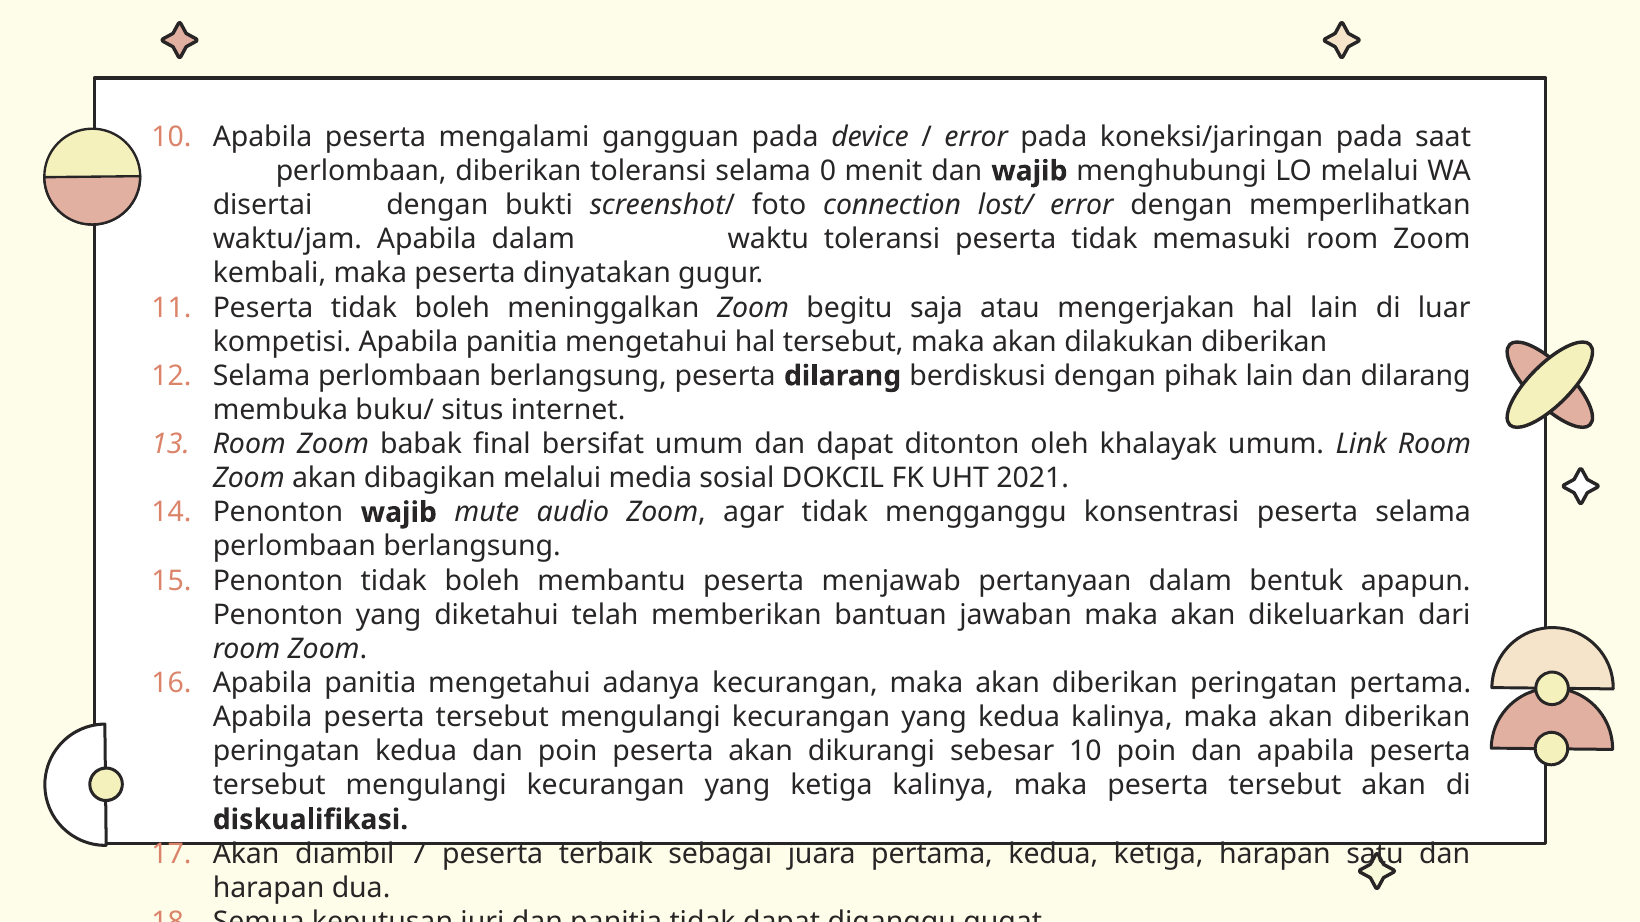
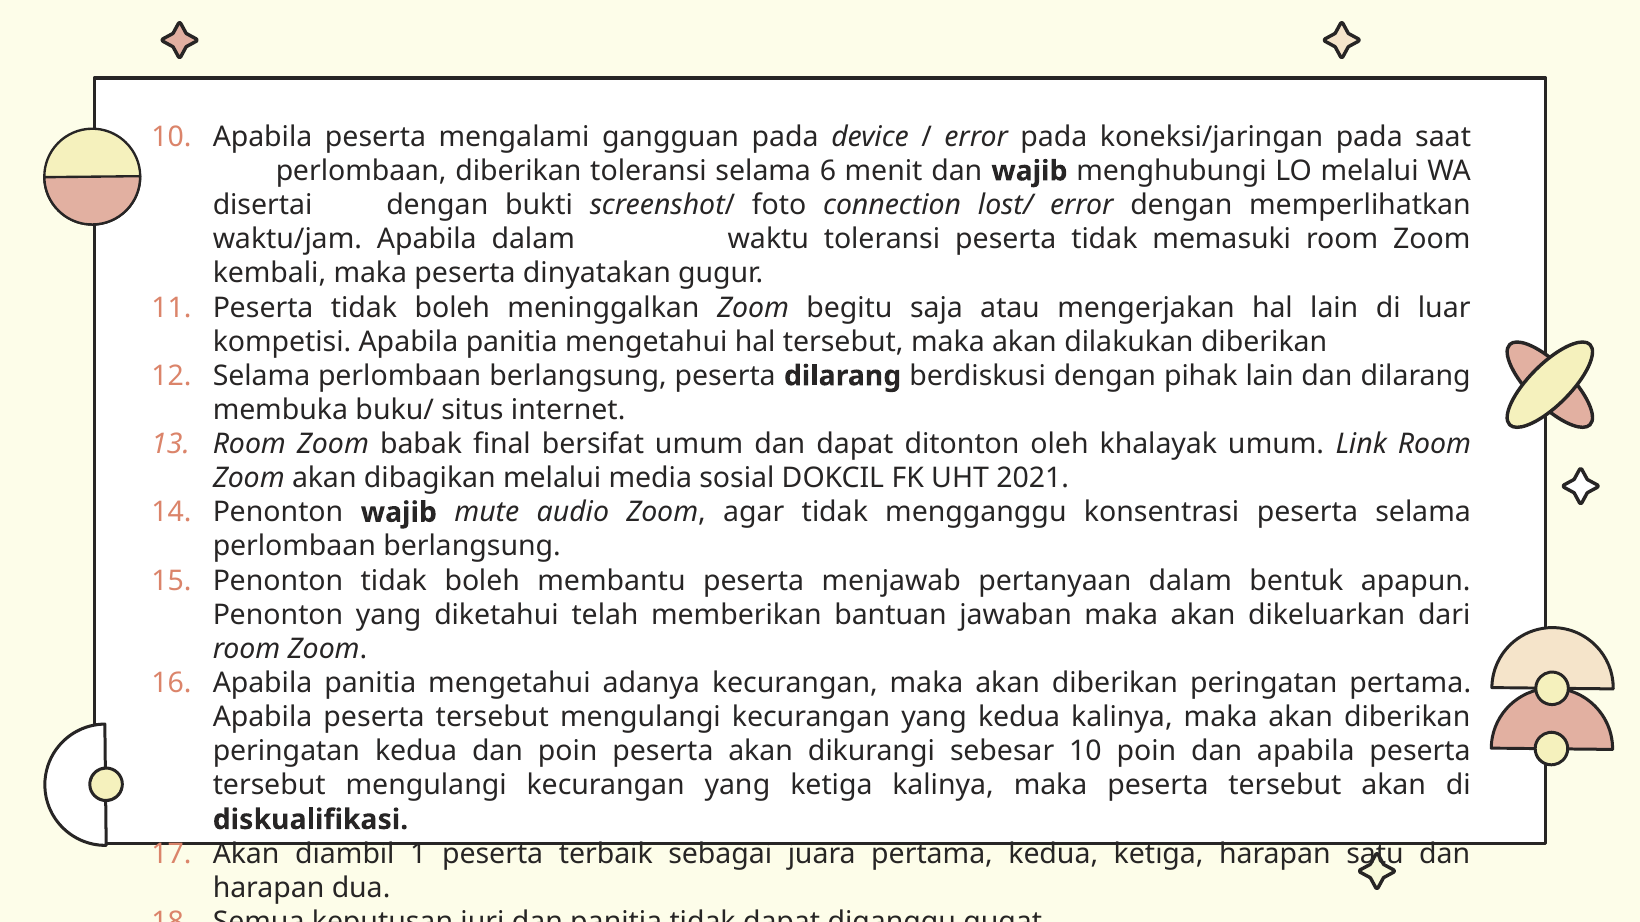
0: 0 -> 6 (828, 171)
7: 7 -> 1 (418, 854)
